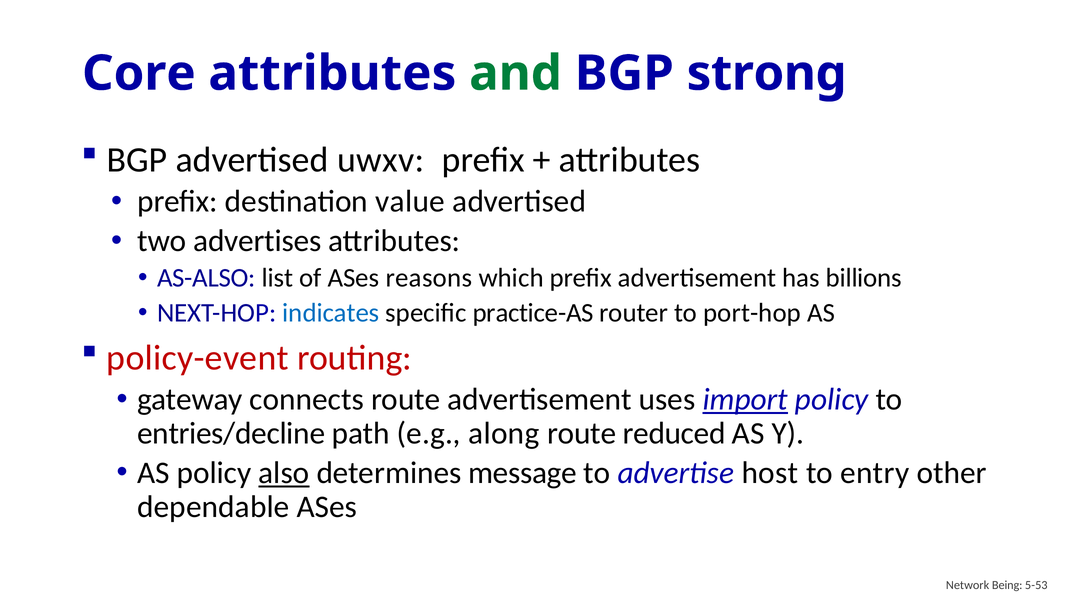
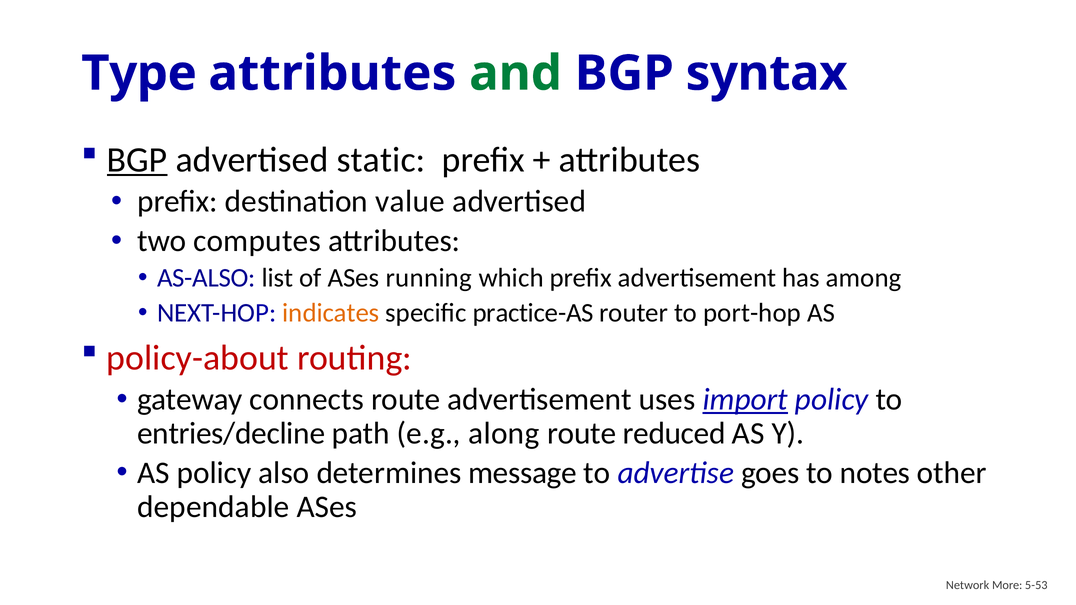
Core: Core -> Type (139, 74)
strong: strong -> syntax (767, 74)
BGP underline: none -> present (137, 160)
uwxv: uwxv -> static (381, 160)
advertises: advertises -> computes (257, 241)
reasons: reasons -> running (429, 278)
billions: billions -> among (864, 278)
indicates colour: blue -> orange (331, 313)
policy-event: policy-event -> policy-about (198, 358)
also underline: present -> none (284, 473)
host: host -> goes (770, 473)
entry: entry -> notes (875, 473)
Being: Being -> More (1007, 585)
